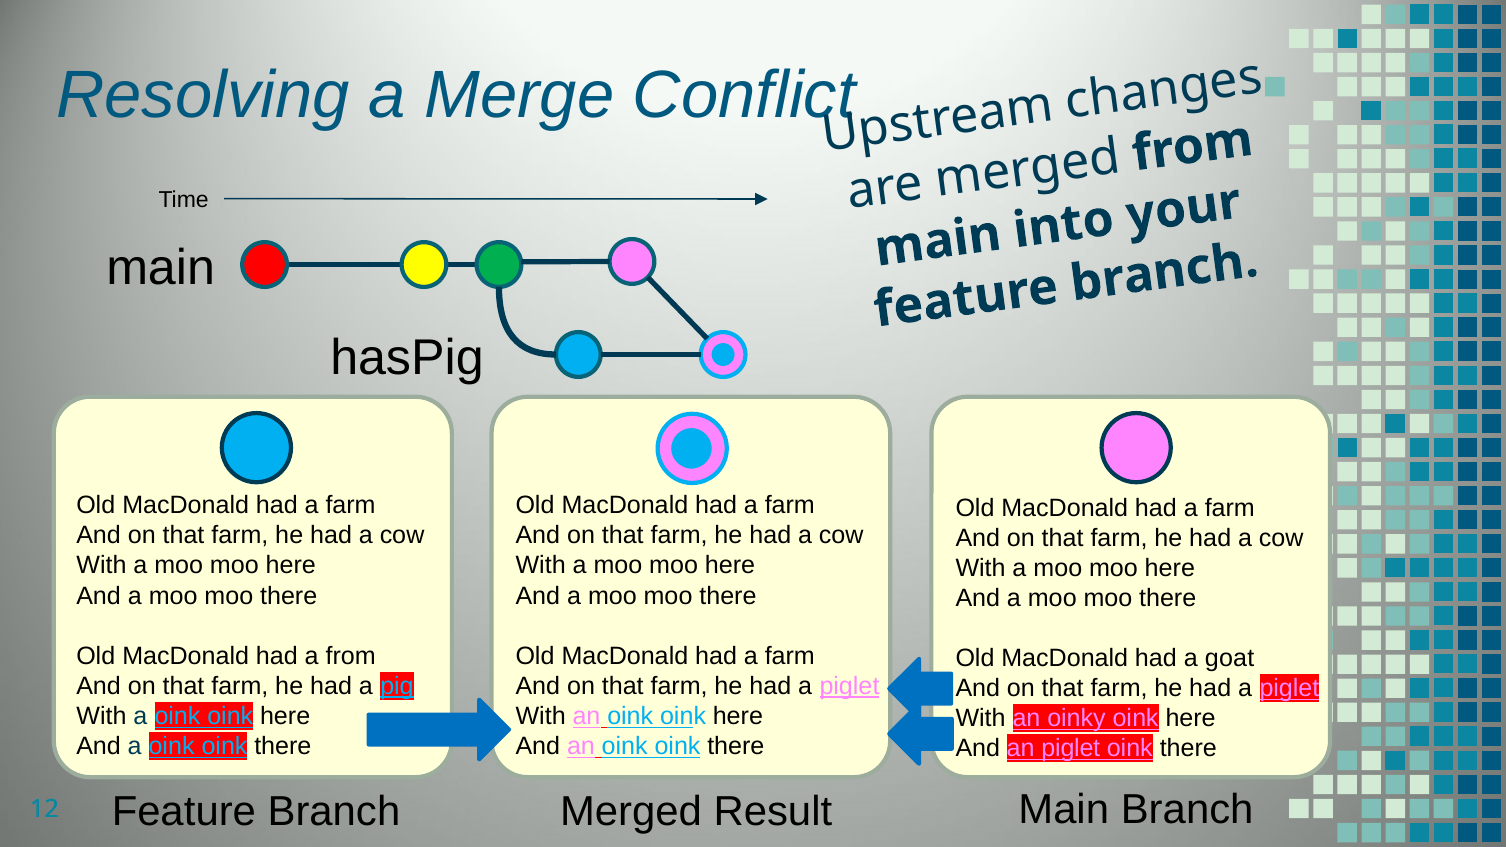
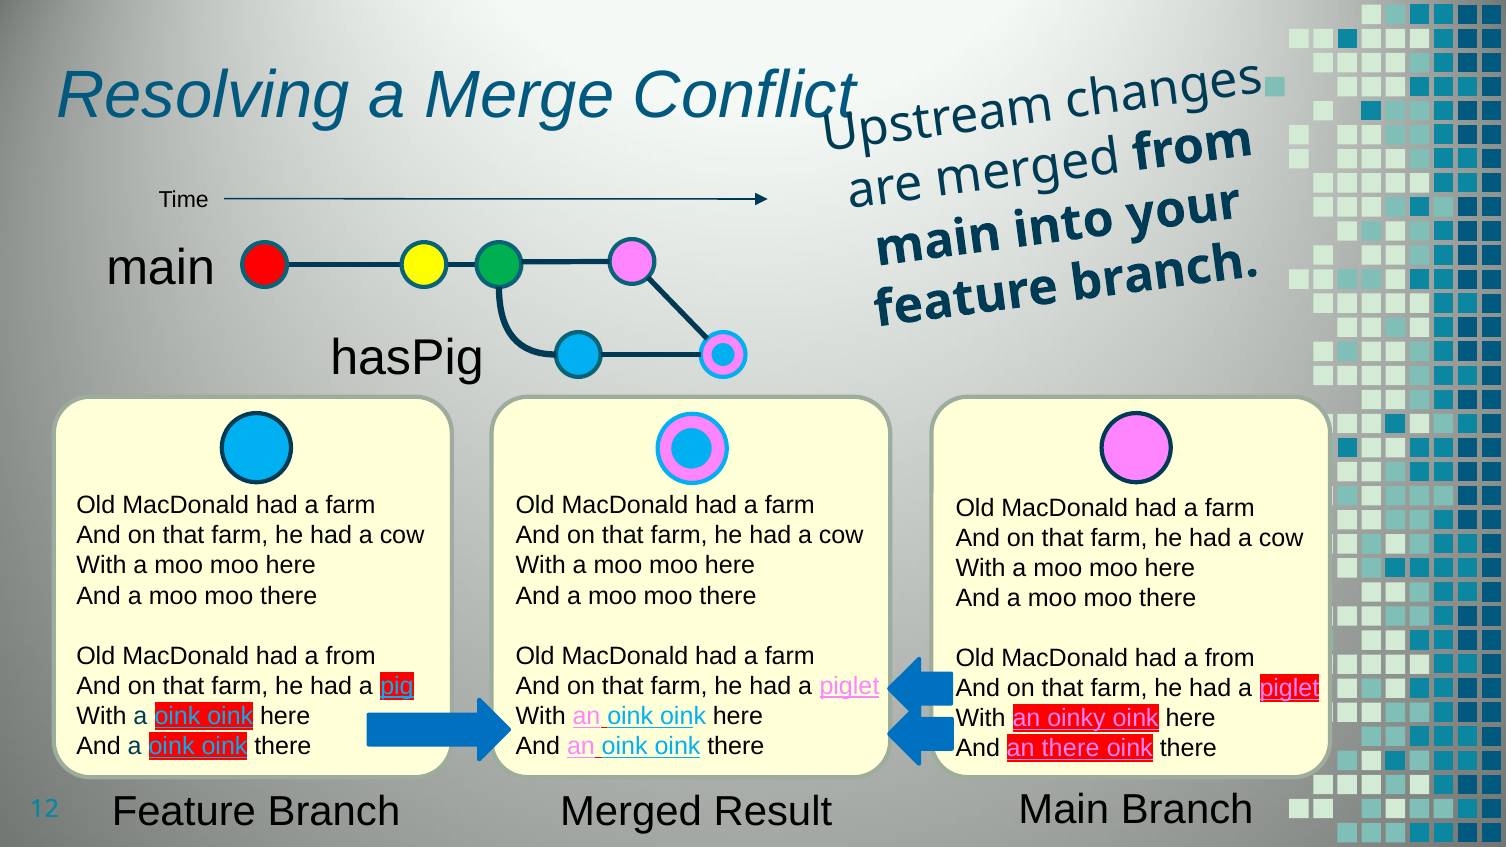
goat: goat -> from (1230, 658)
an piglet: piglet -> there (1071, 749)
